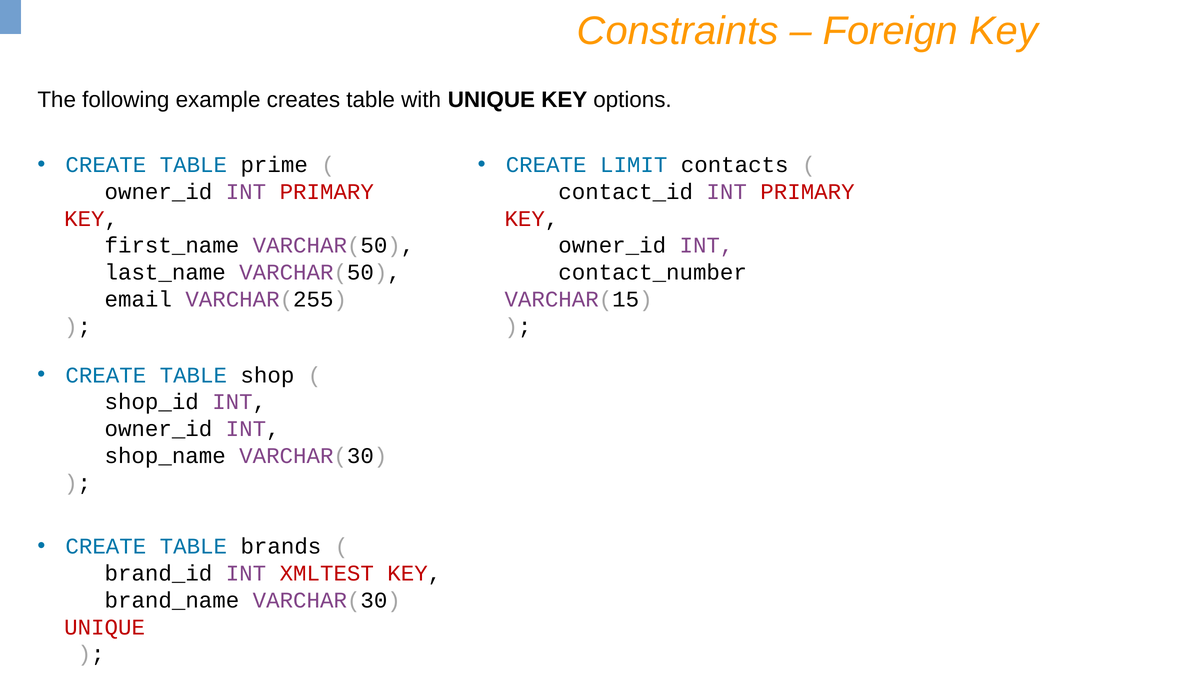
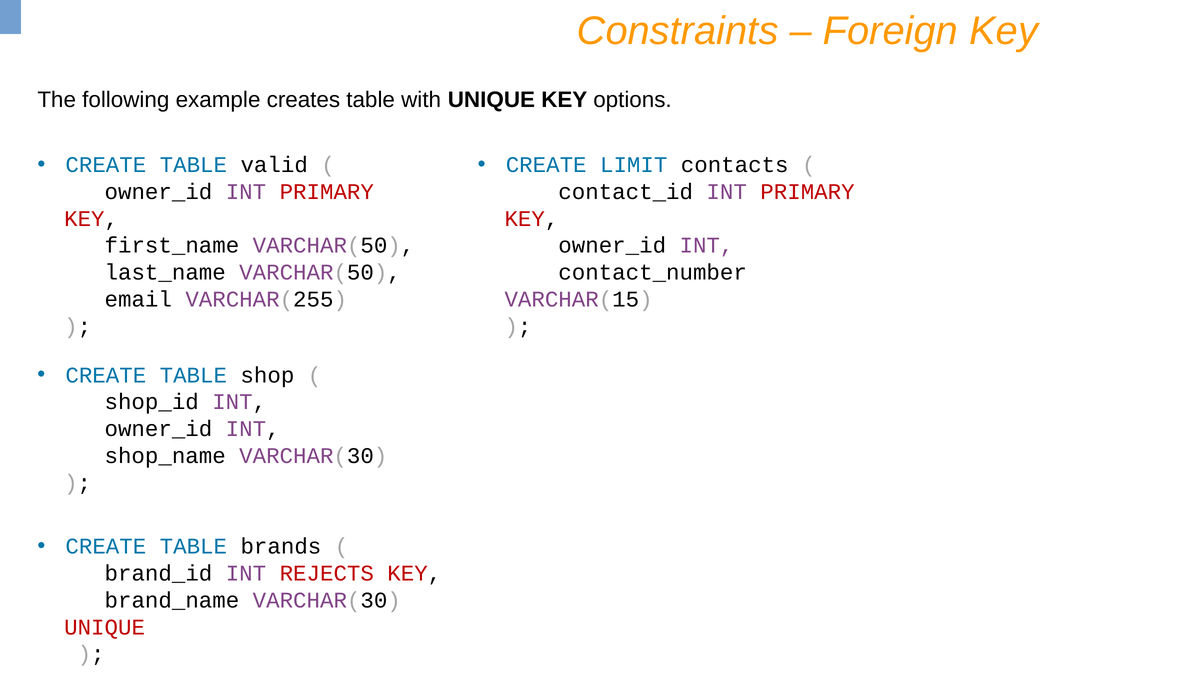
prime: prime -> valid (274, 165)
XMLTEST: XMLTEST -> REJECTS (327, 574)
